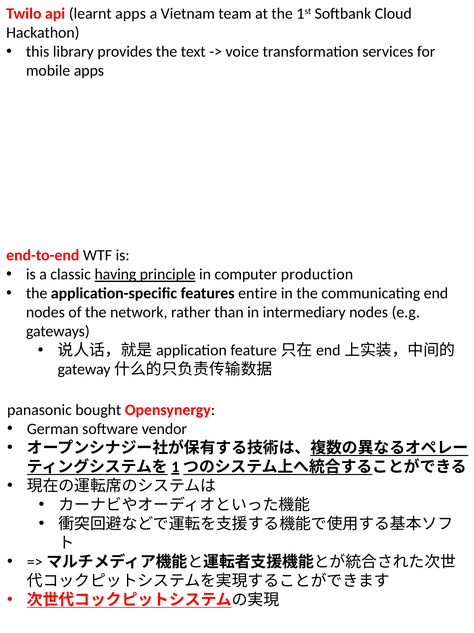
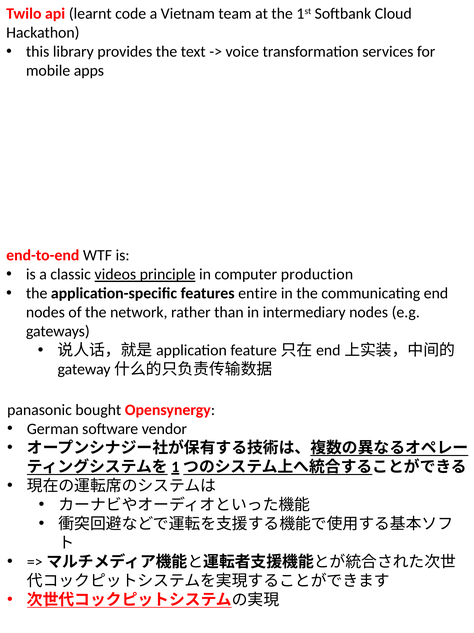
learnt apps: apps -> code (131, 14)
having: having -> videos (115, 274)
